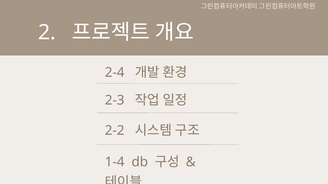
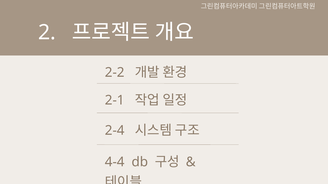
2-4: 2-4 -> 2-2 (115, 73)
2-3: 2-3 -> 2-1 (115, 100)
2-2: 2-2 -> 2-4 (115, 131)
1-4: 1-4 -> 4-4 (115, 162)
